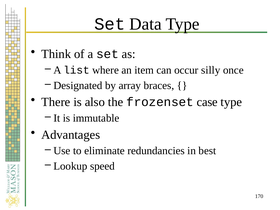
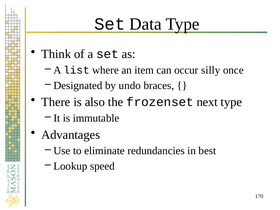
array: array -> undo (130, 85)
case: case -> next (207, 102)
